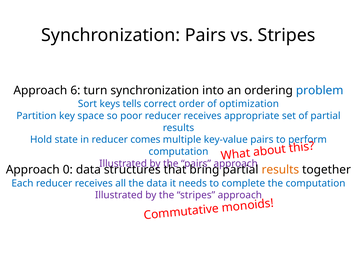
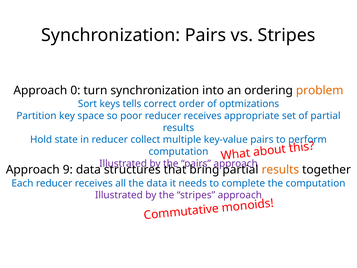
6: 6 -> 0 (75, 90)
problem colour: blue -> orange (320, 90)
optimization: optimization -> optmizations (249, 104)
comes: comes -> collect (145, 140)
0: 0 -> 9 (68, 170)
